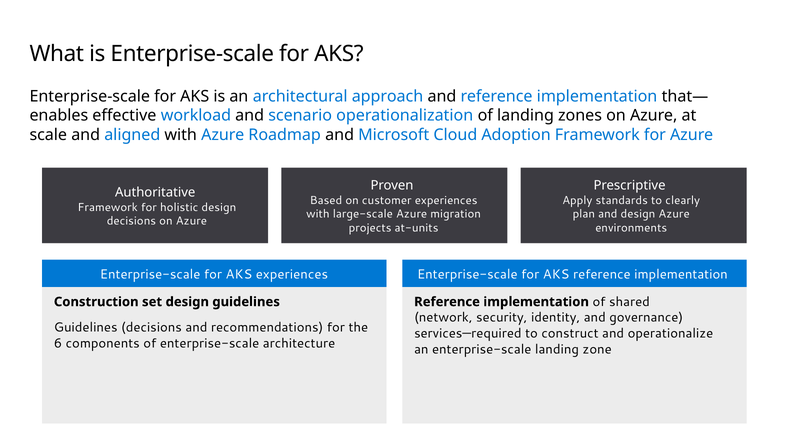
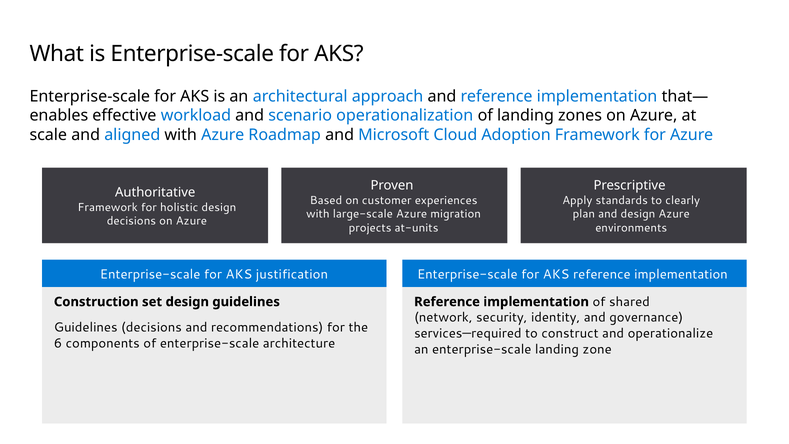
AKS experiences: experiences -> justification (292, 274)
